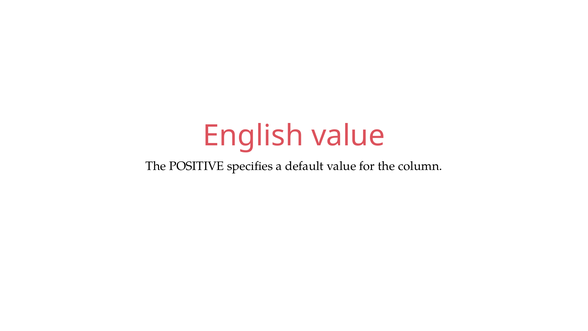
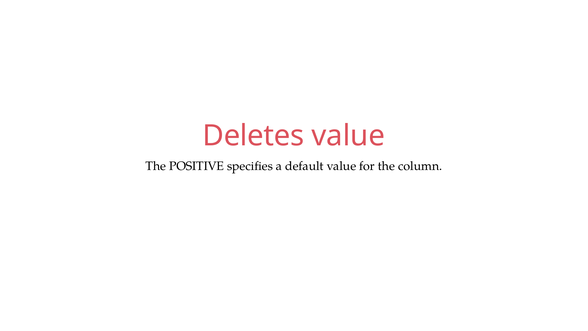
English: English -> Deletes (253, 136)
